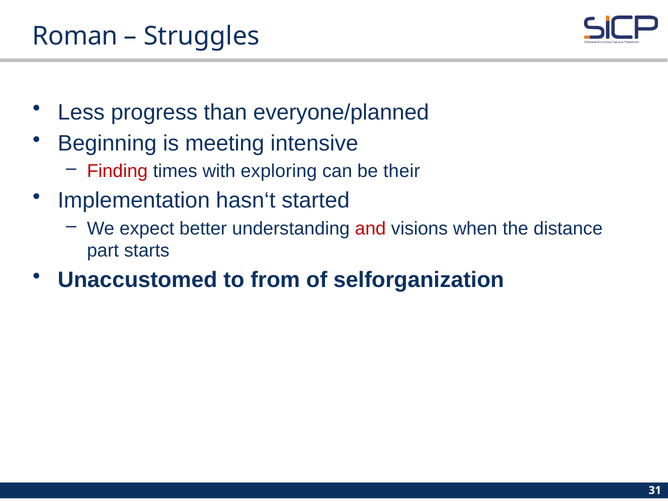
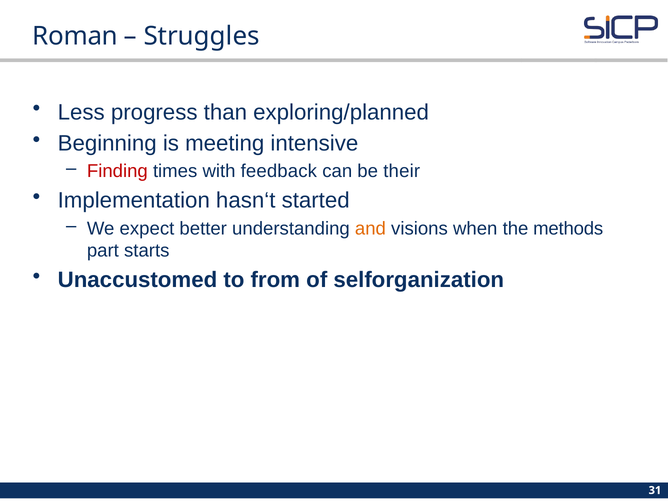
everyone/planned: everyone/planned -> exploring/planned (341, 112)
exploring: exploring -> feedback (279, 171)
and colour: red -> orange (370, 228)
distance: distance -> methods (568, 228)
